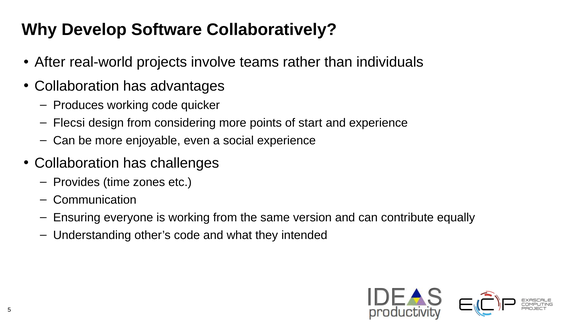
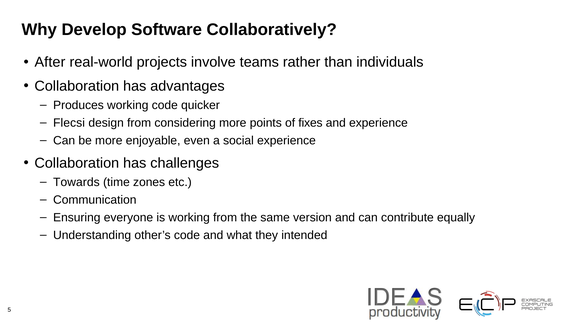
start: start -> fixes (310, 123)
Provides: Provides -> Towards (76, 182)
